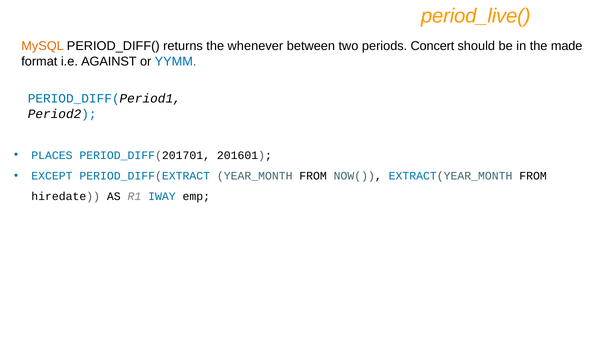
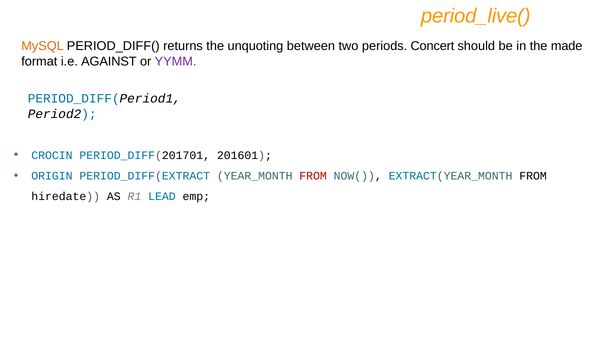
whenever: whenever -> unquoting (255, 46)
YYMM colour: blue -> purple (176, 61)
PLACES: PLACES -> CROCIN (52, 155)
EXCEPT: EXCEPT -> ORIGIN (52, 176)
FROM colour: black -> red (313, 176)
IWAY: IWAY -> LEAD (162, 196)
